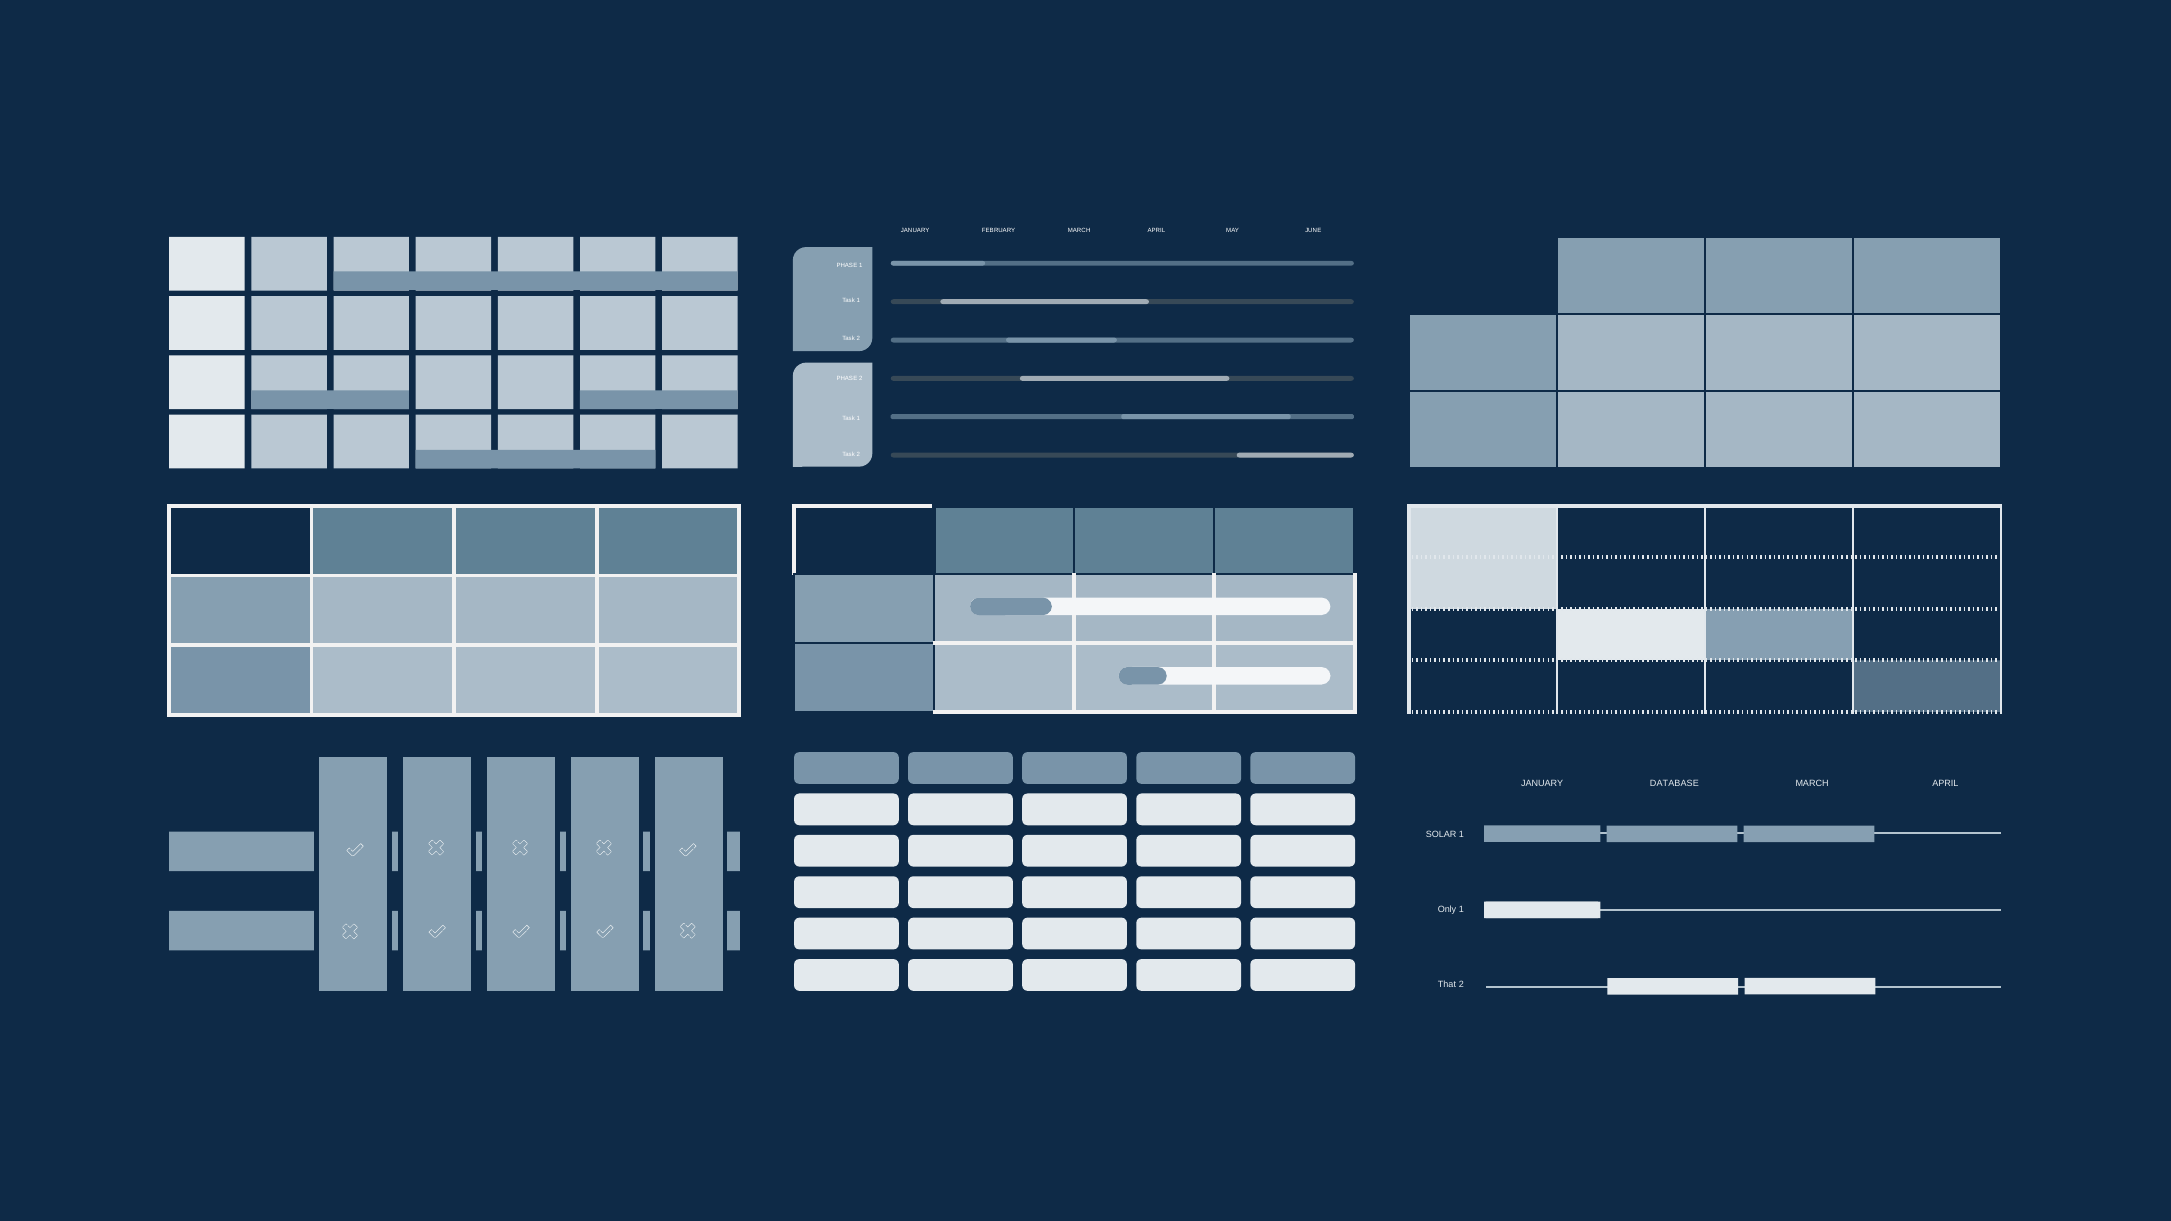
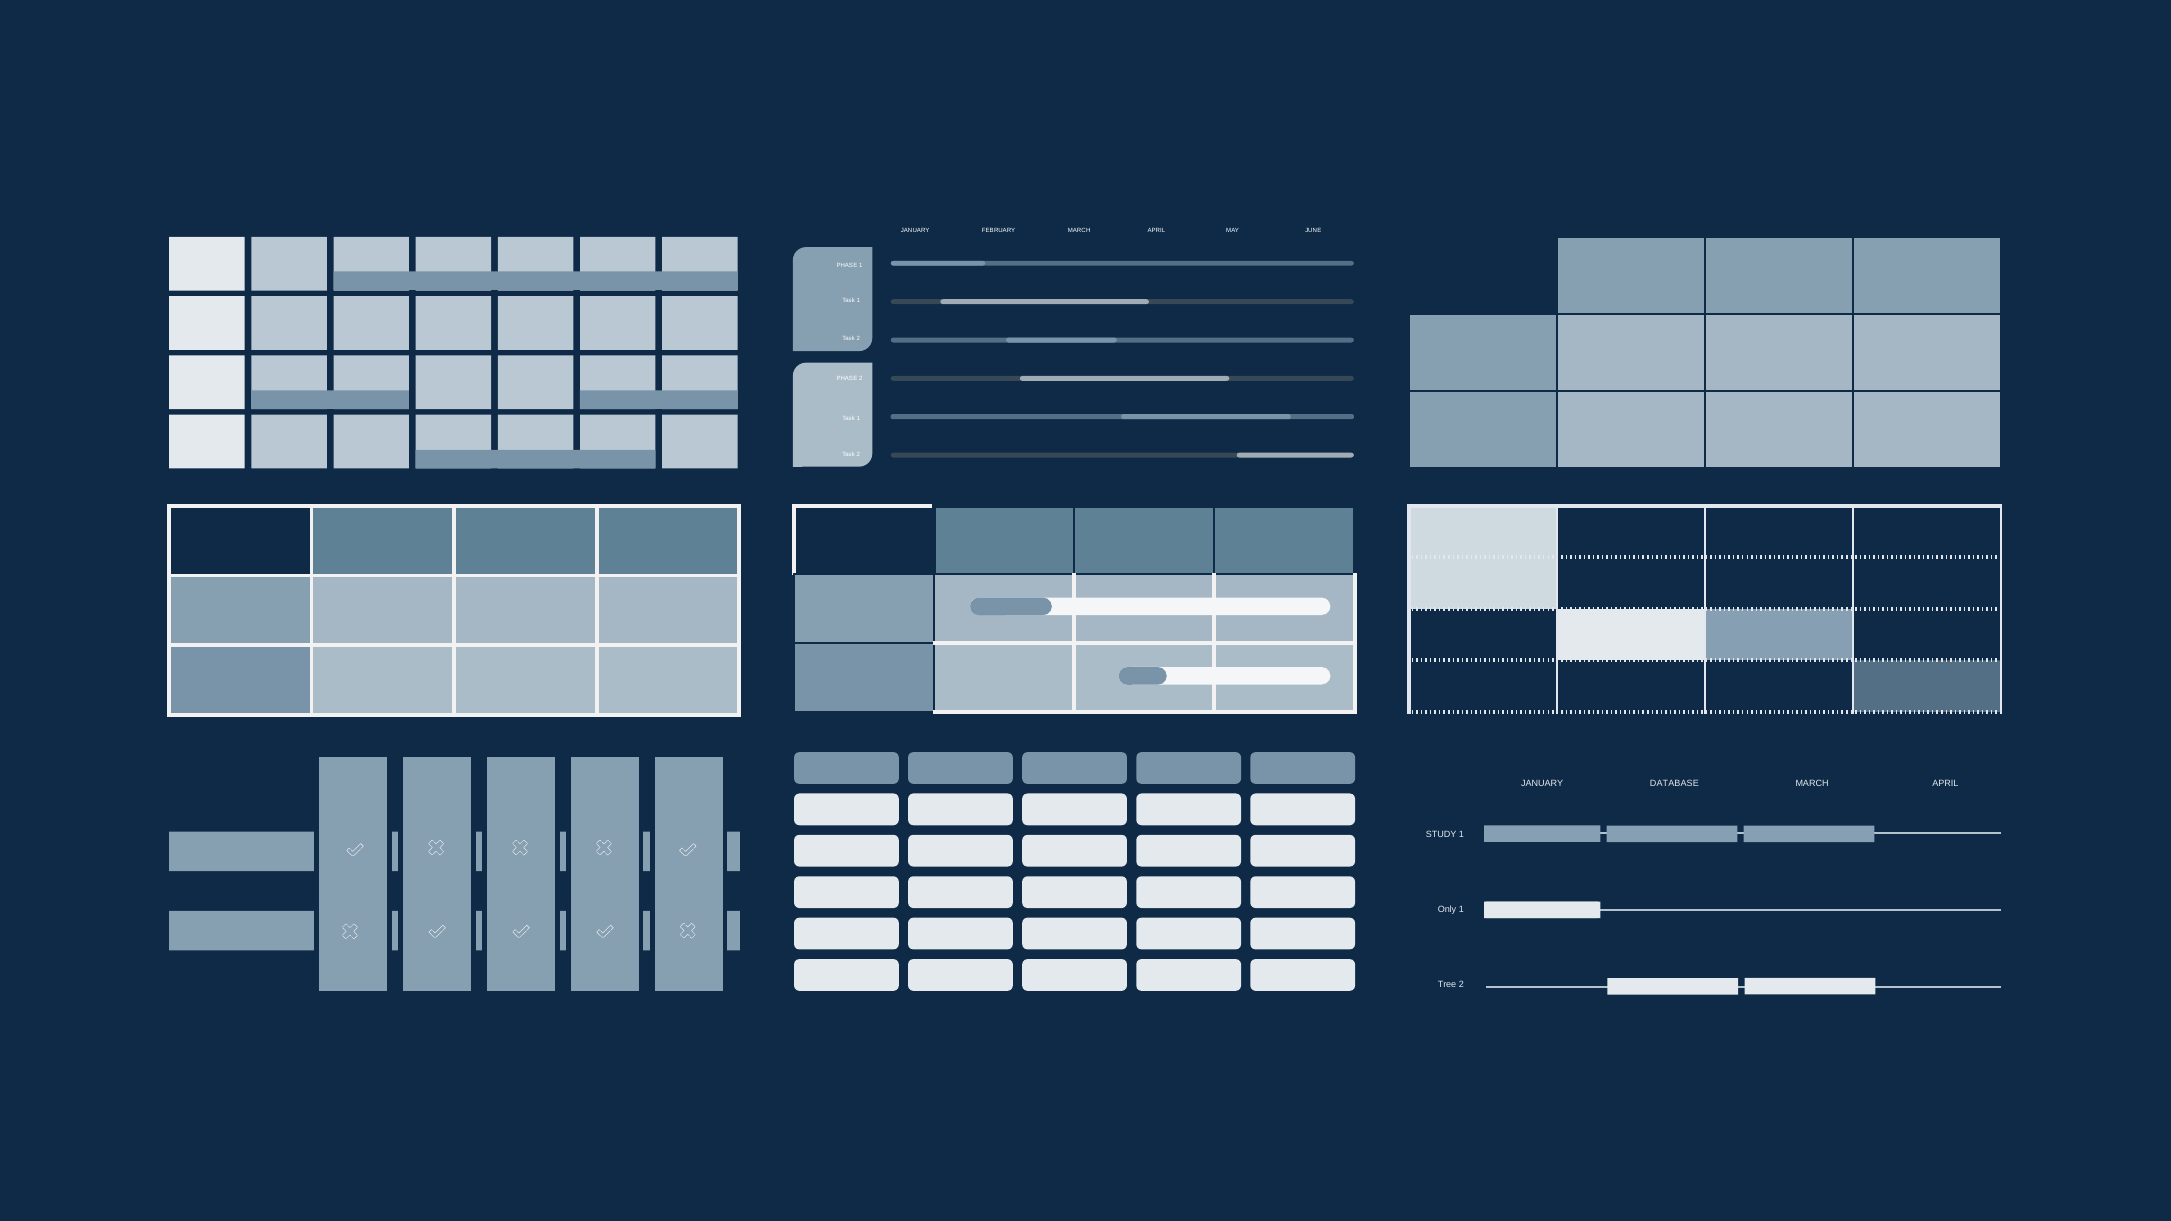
SOLAR: SOLAR -> STUDY (1441, 834)
That: That -> Tree (1447, 984)
